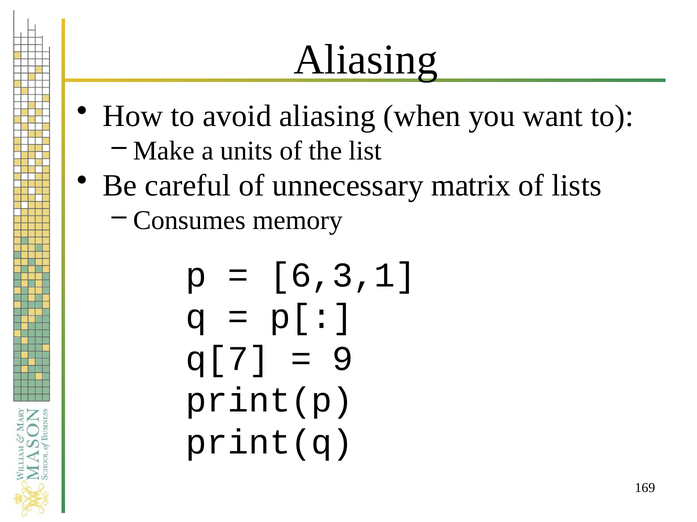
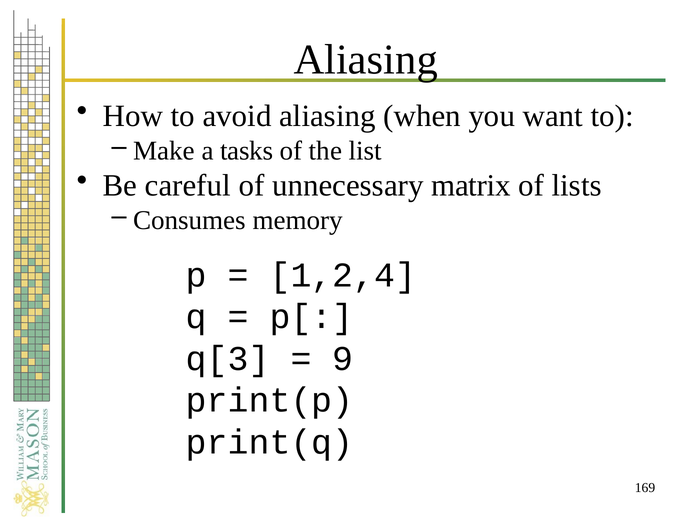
units: units -> tasks (247, 151)
6,3,1: 6,3,1 -> 1,2,4 (343, 276)
q[7: q[7 -> q[3 (228, 359)
